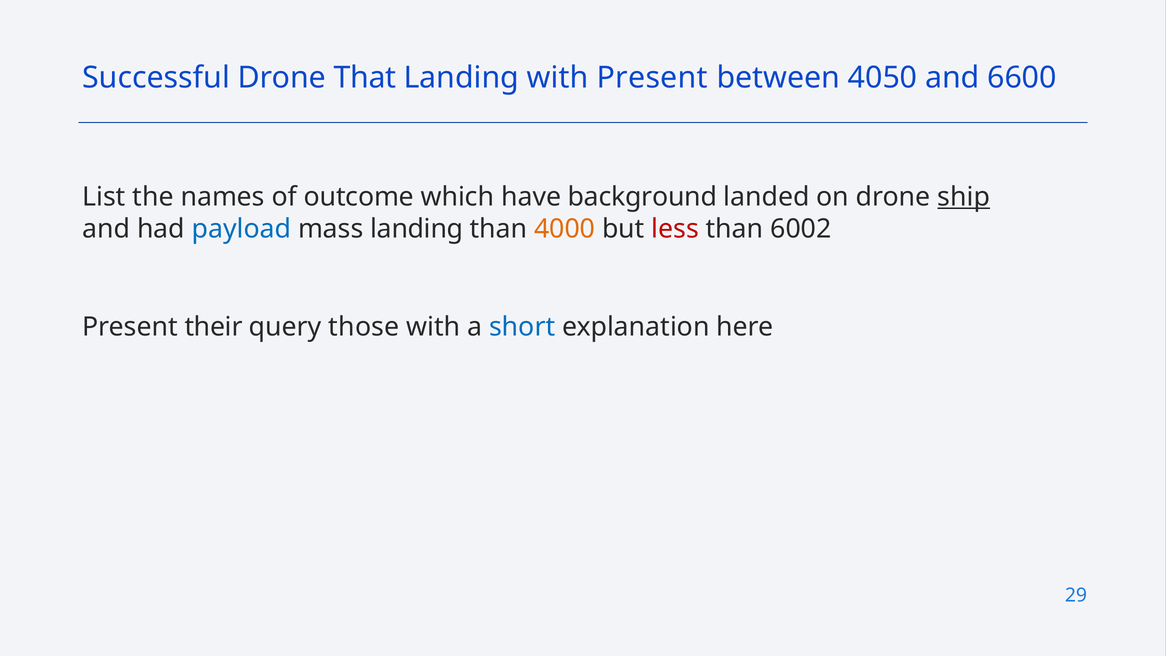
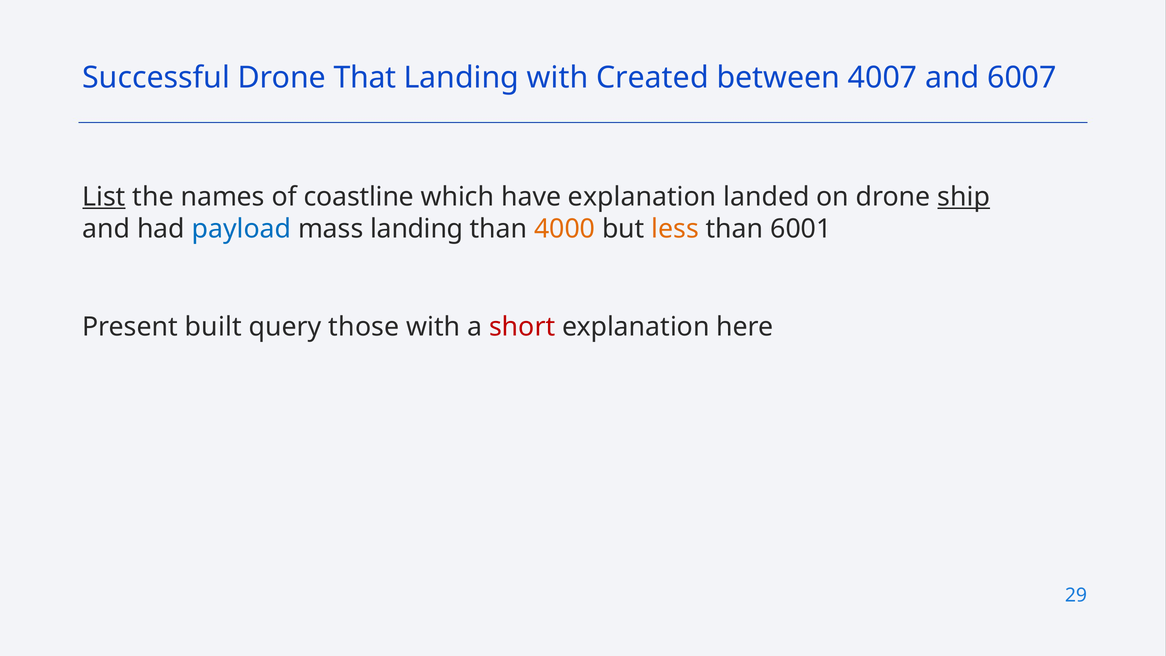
with Present: Present -> Created (652, 78)
4050: 4050 -> 4007 (883, 78)
6600: 6600 -> 6007 (1022, 78)
List underline: none -> present (104, 197)
outcome: outcome -> coastline (359, 197)
have background: background -> explanation (642, 197)
less colour: red -> orange (675, 229)
6002: 6002 -> 6001 (801, 229)
their: their -> built (213, 327)
short colour: blue -> red (522, 327)
